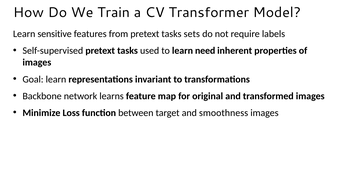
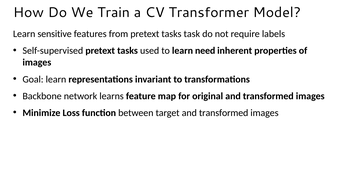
sets: sets -> task (192, 34)
target and smoothness: smoothness -> transformed (224, 113)
